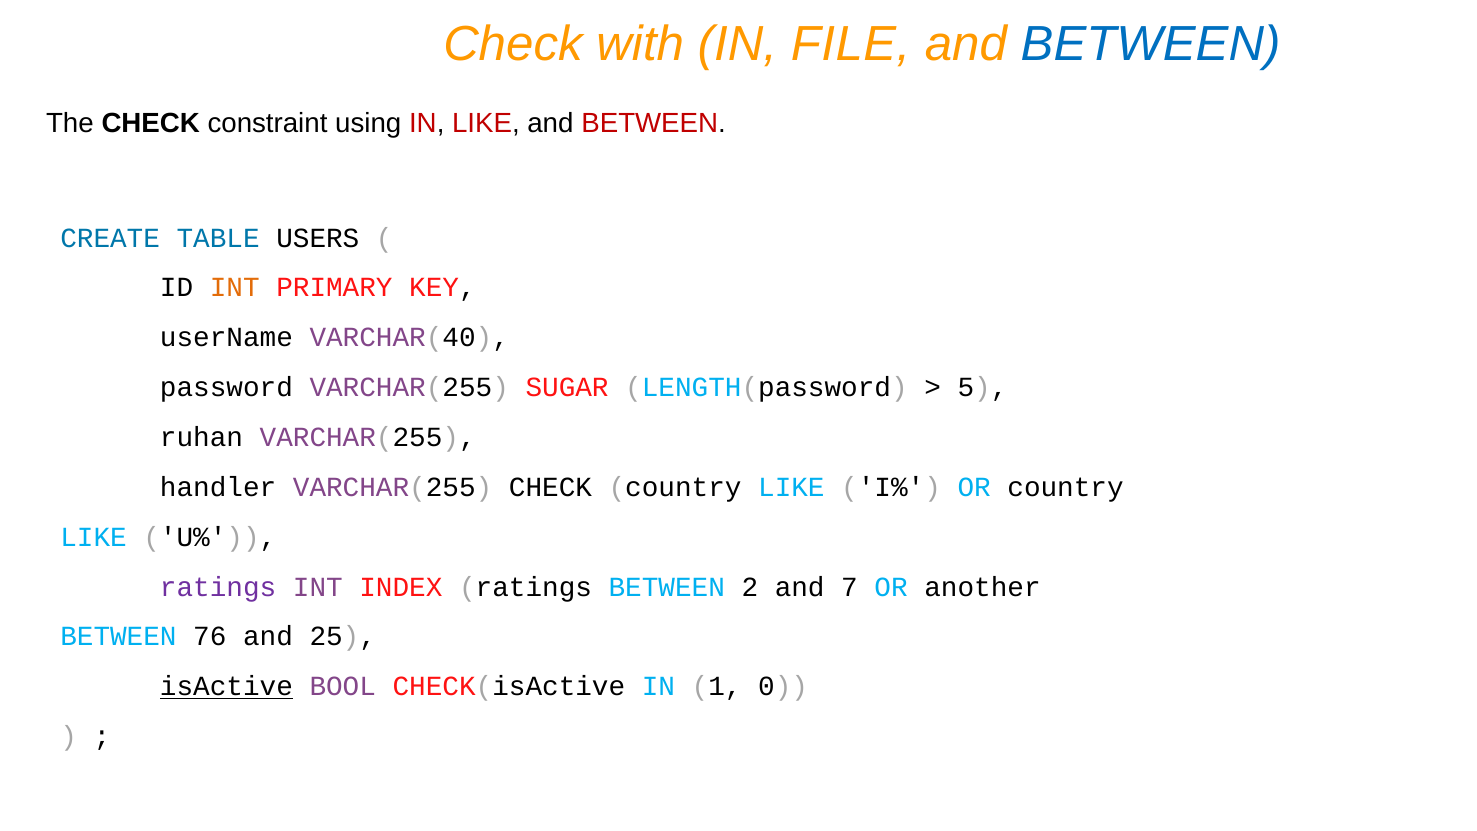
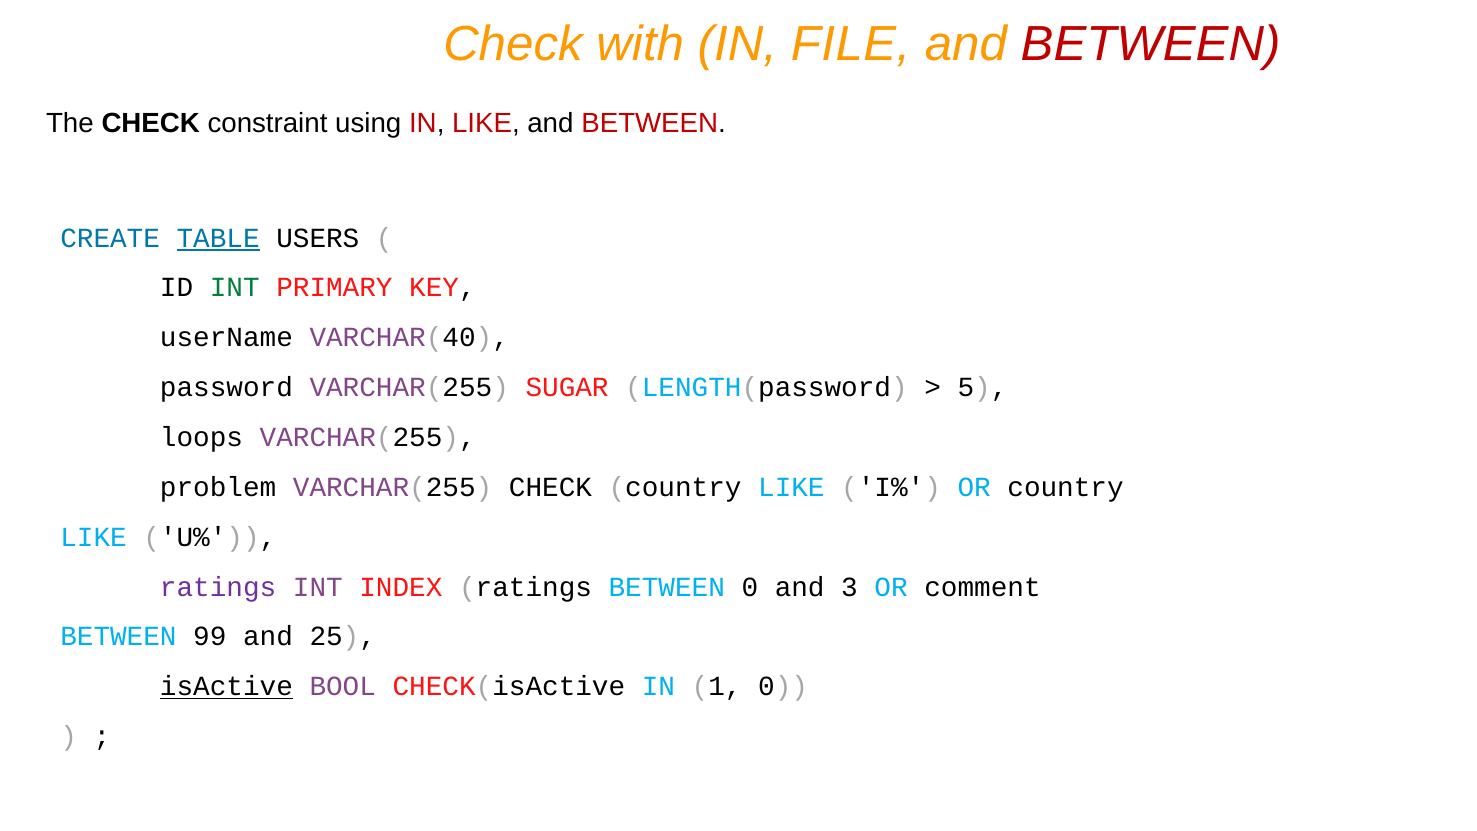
BETWEEN colour: blue -> red (1151, 44)
TABLE underline: none -> present (218, 238)
INT colour: orange -> green (235, 288)
ruhan: ruhan -> loops (202, 437)
handler: handler -> problem (218, 487)
BETWEEN 2: 2 -> 0 (750, 587)
7: 7 -> 3 (850, 587)
another: another -> comment (982, 587)
76: 76 -> 99 (210, 637)
